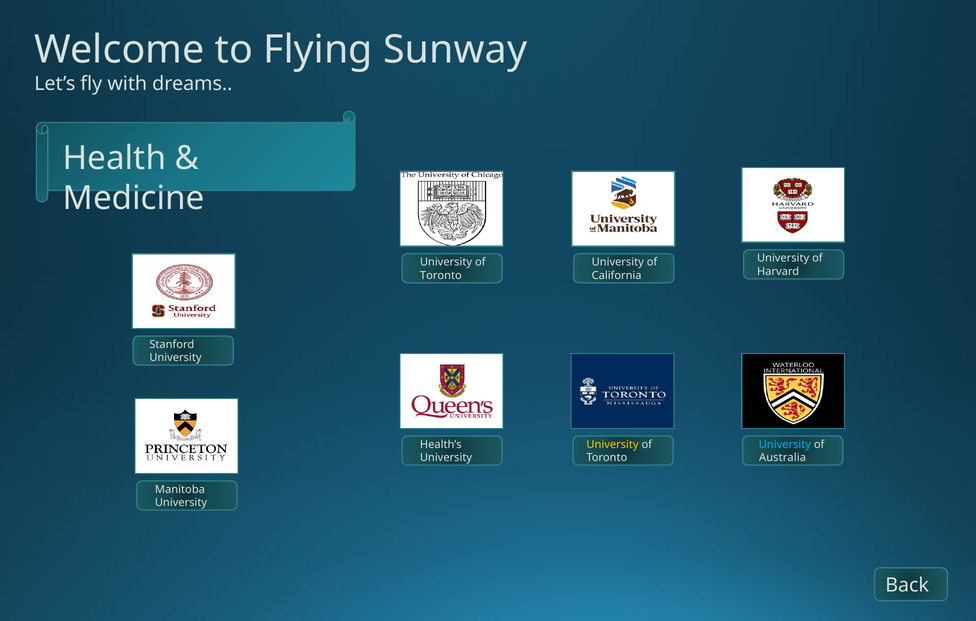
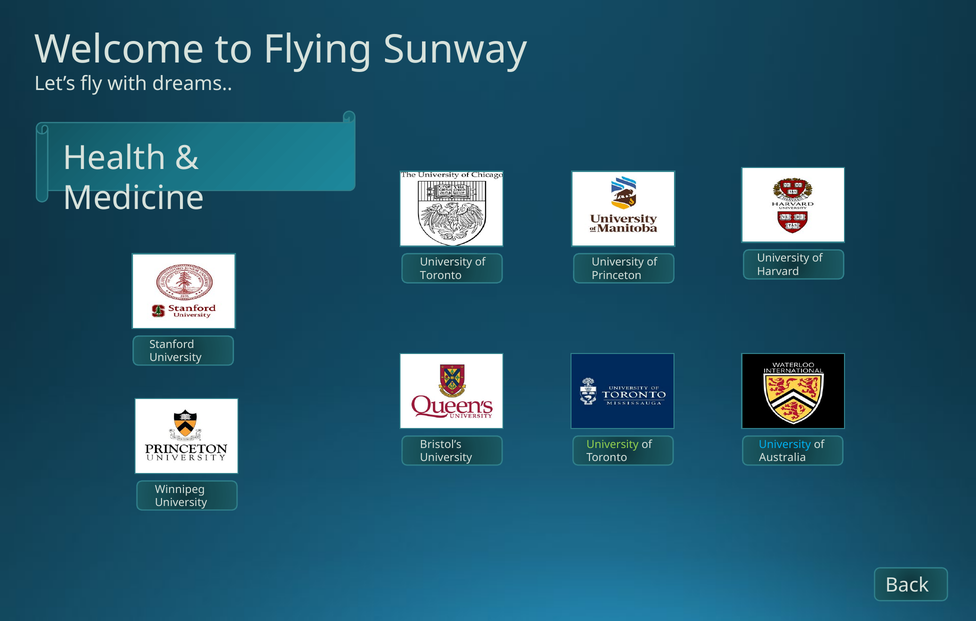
California: California -> Princeton (617, 275)
Health’s: Health’s -> Bristol’s (441, 444)
University colour: yellow -> light green (613, 444)
Manitoba: Manitoba -> Winnipeg (180, 489)
